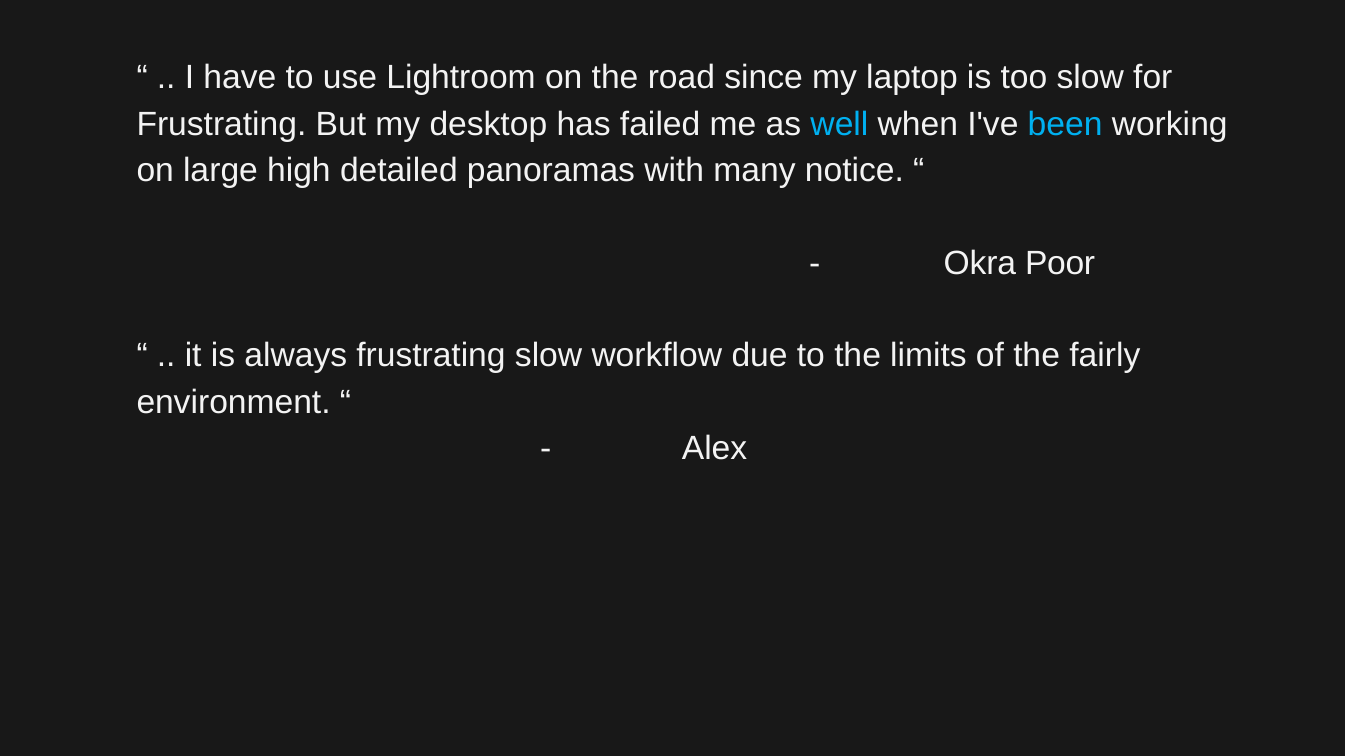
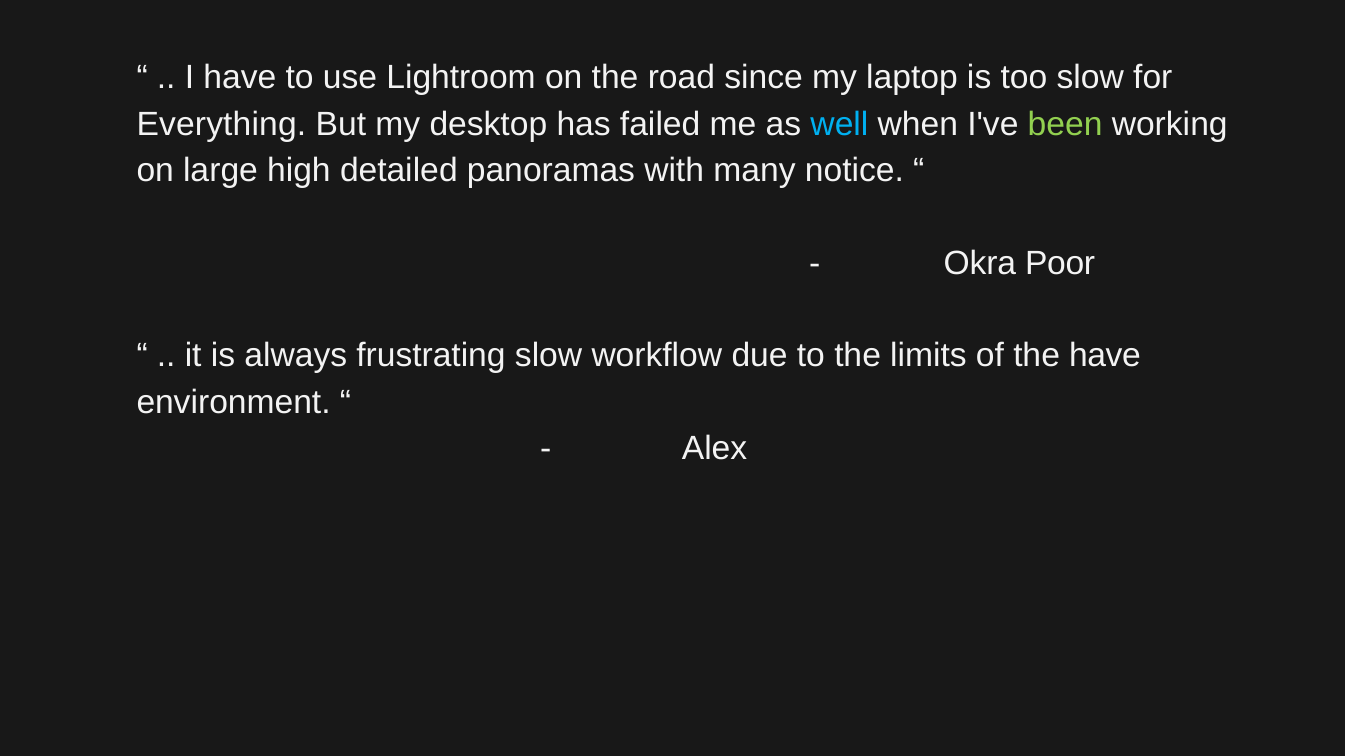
Frustrating: Frustrating -> Everything (221, 124)
been colour: light blue -> light green (1065, 124)
the fairly: fairly -> have (1105, 356)
